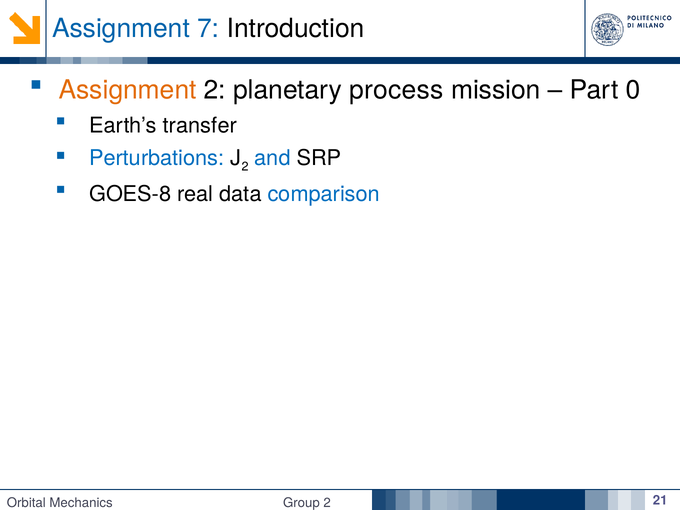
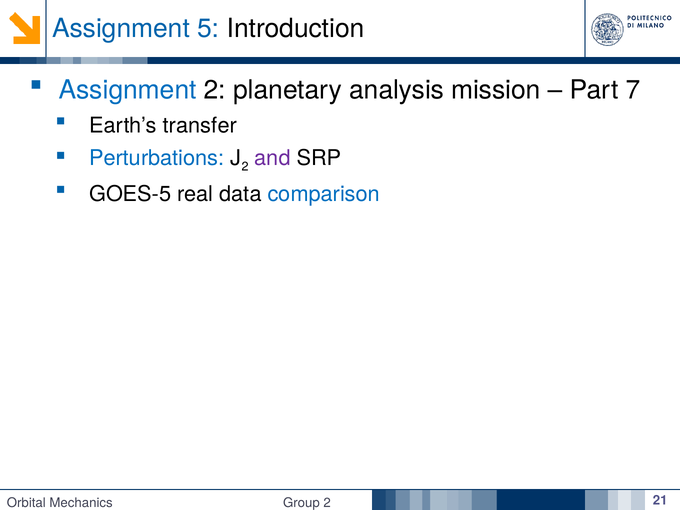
7: 7 -> 5 (208, 28)
Assignment colour: orange -> blue (128, 90)
process: process -> analysis (397, 90)
0: 0 -> 7 (633, 90)
and colour: blue -> purple (273, 158)
GOES-8: GOES-8 -> GOES-5 (130, 194)
